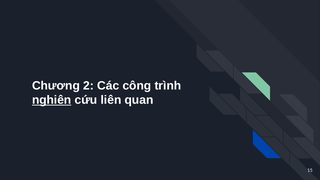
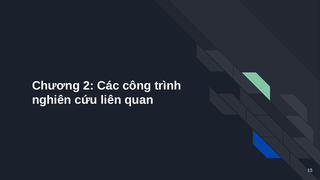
nghiên underline: present -> none (52, 100)
